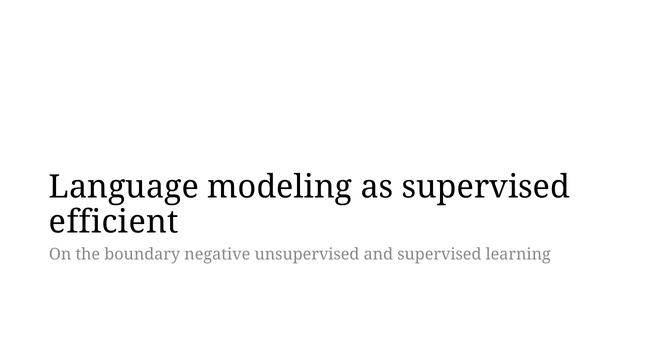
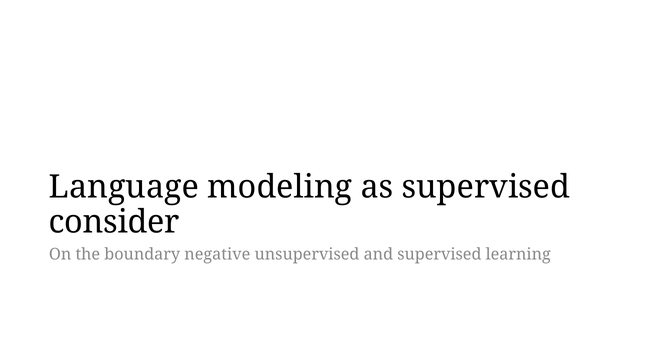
efficient: efficient -> consider (114, 222)
